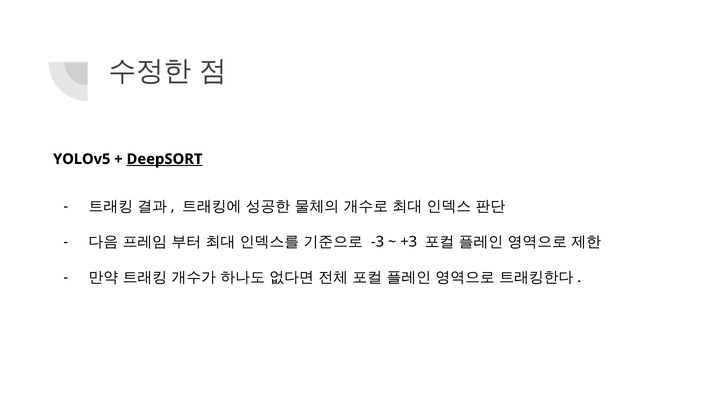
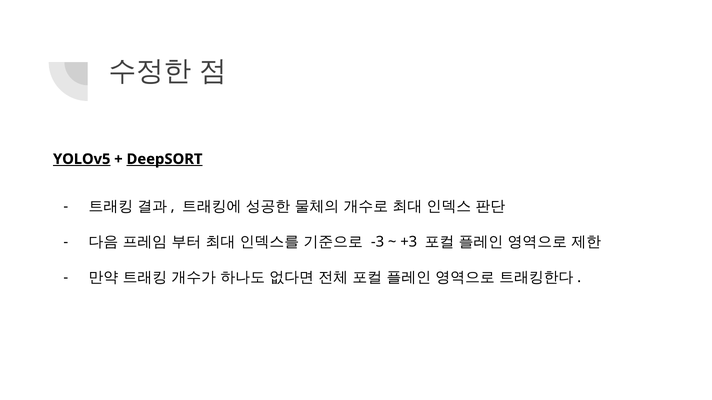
YOLOv5 underline: none -> present (82, 159)
